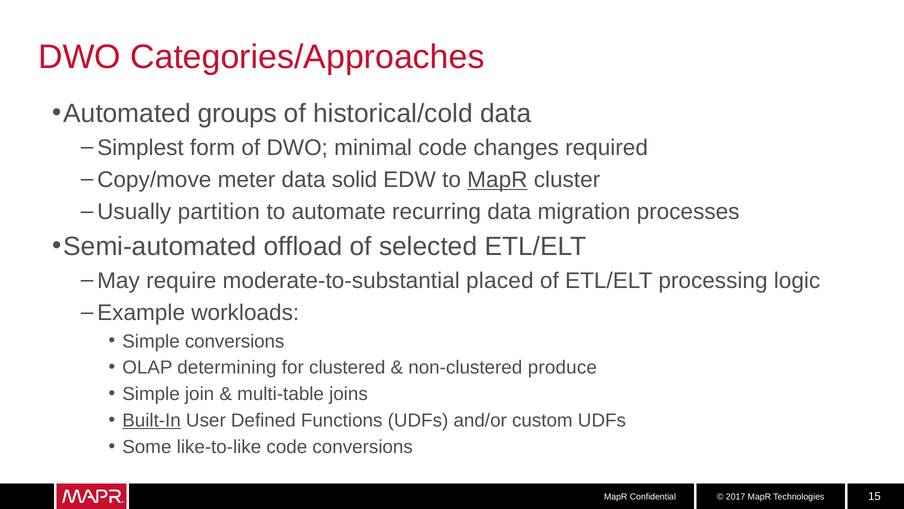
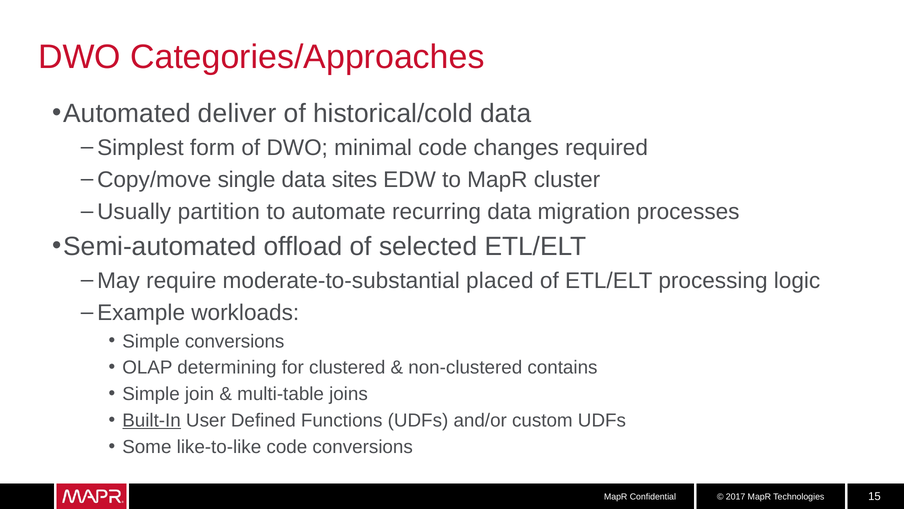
groups: groups -> deliver (237, 113)
meter: meter -> single (247, 180)
solid: solid -> sites (355, 180)
MapR underline: present -> none (497, 180)
produce: produce -> contains (562, 367)
